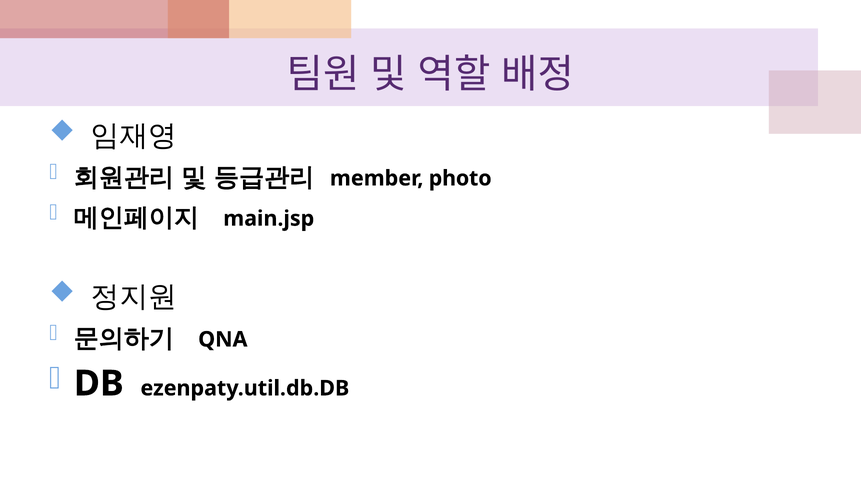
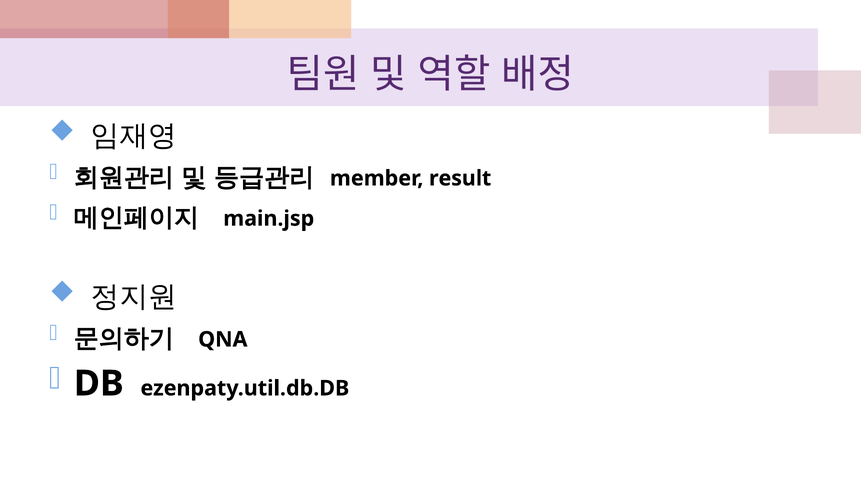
photo: photo -> result (460, 178)
